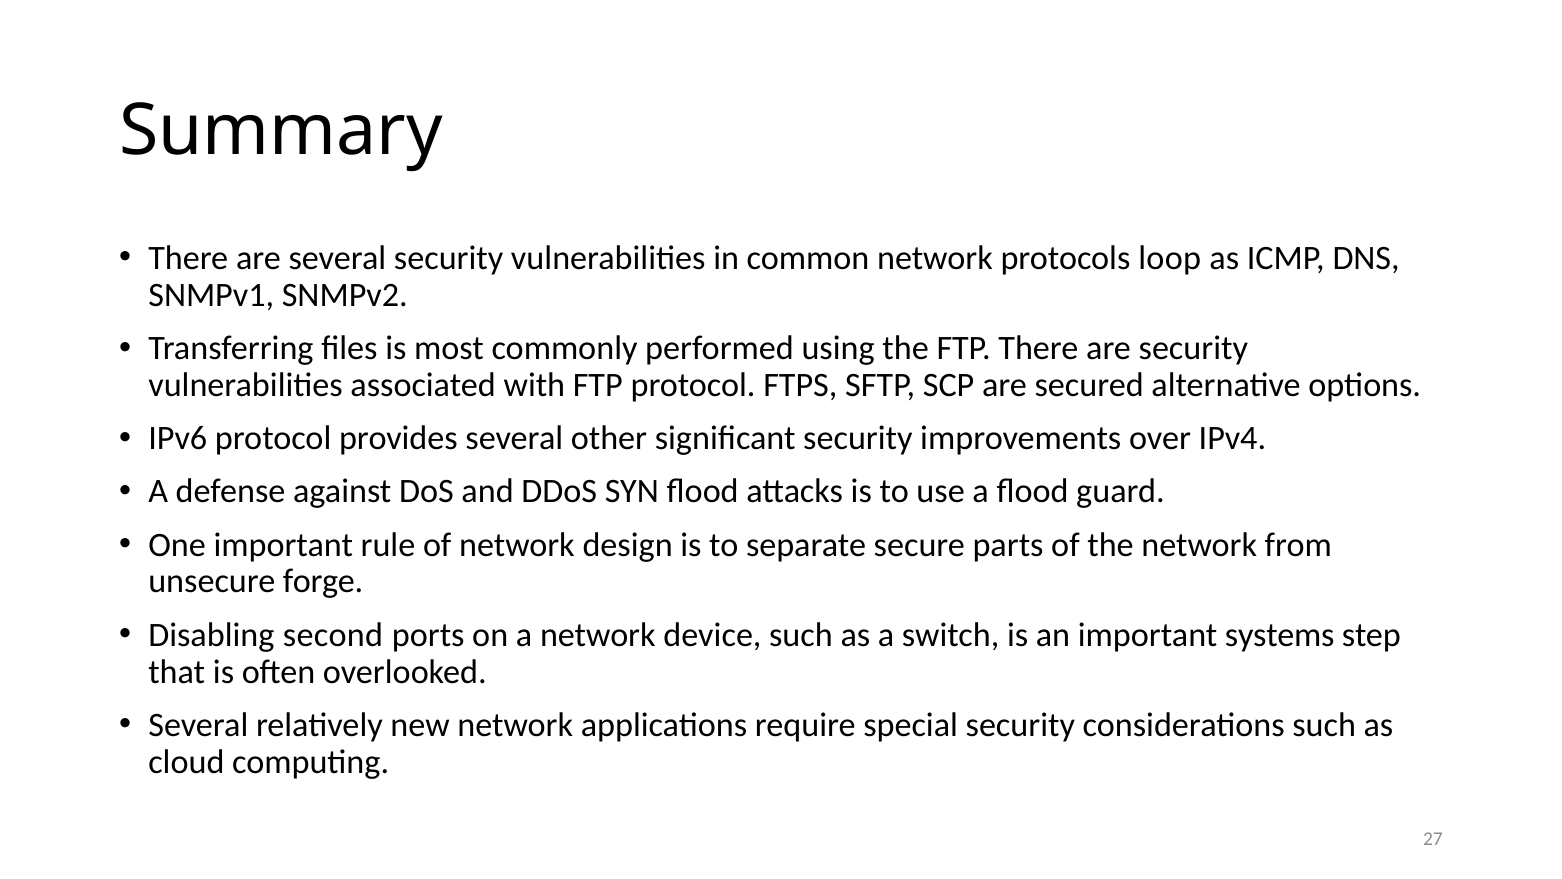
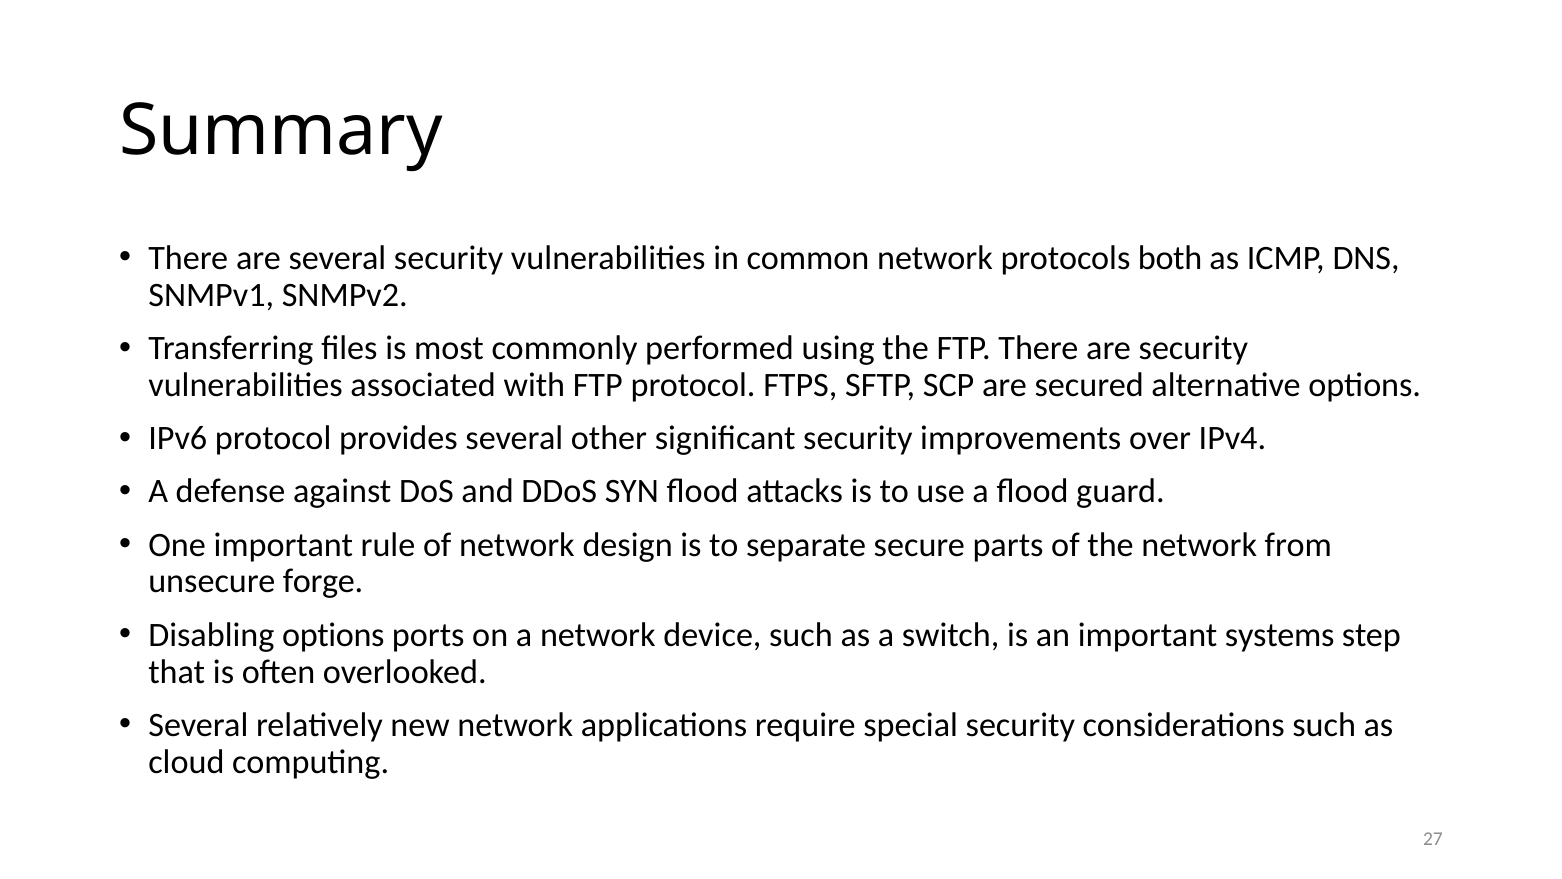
loop: loop -> both (1170, 258)
Disabling second: second -> options (333, 635)
